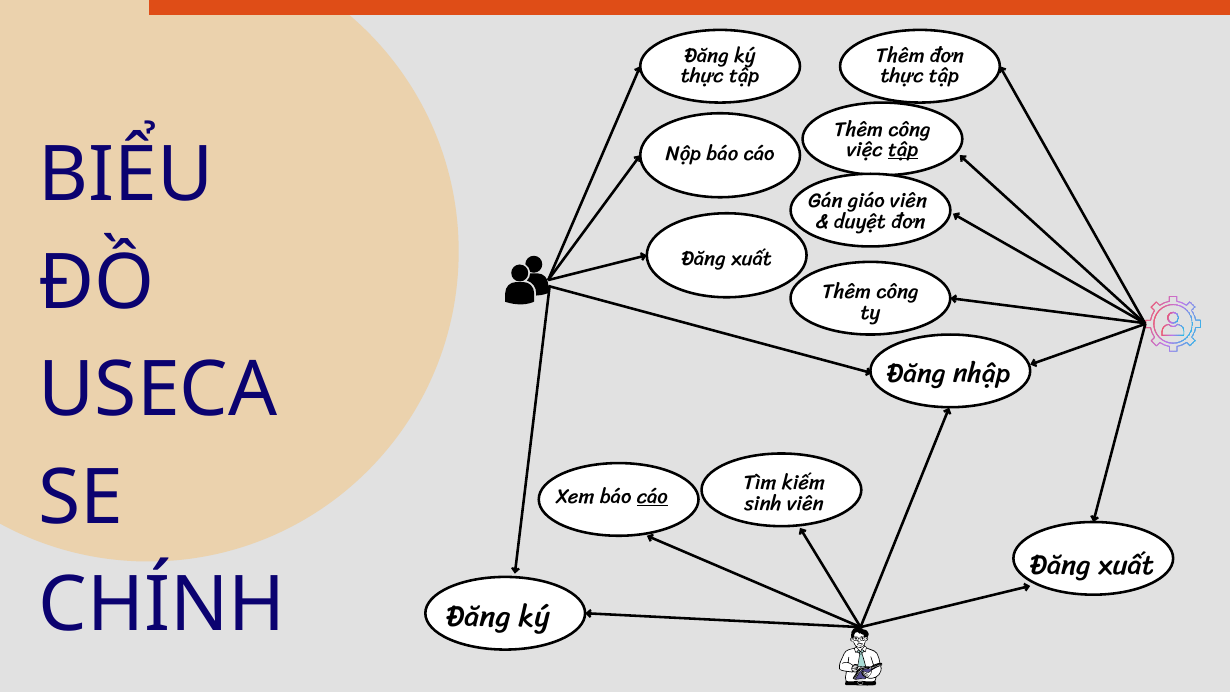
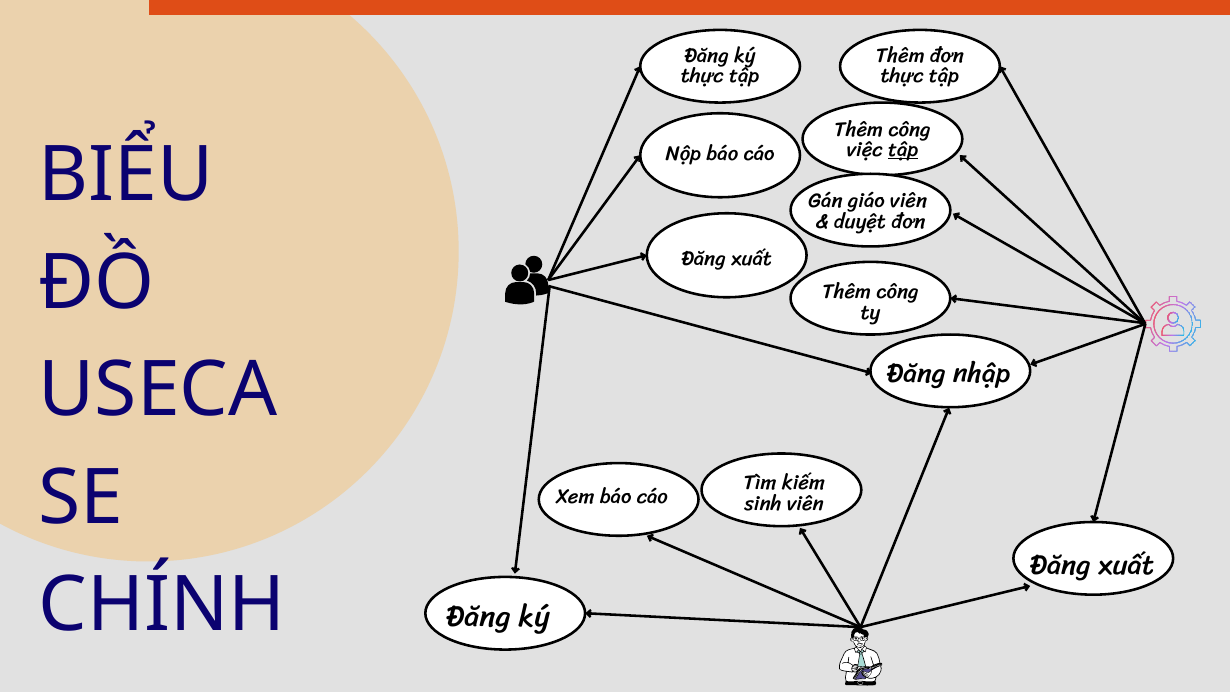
cáo underline: present -> none (652, 497)
